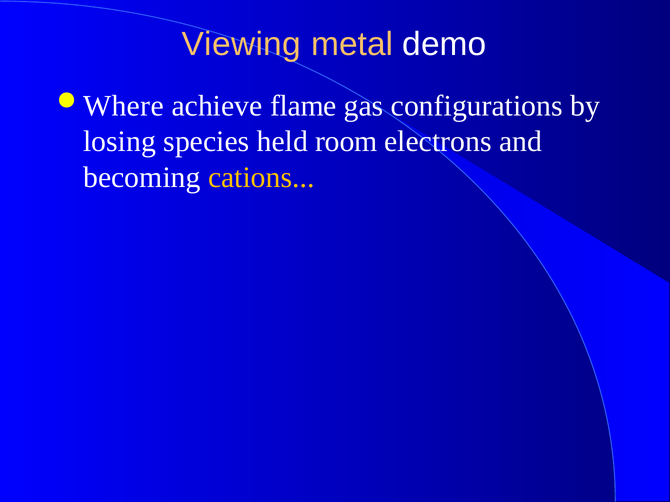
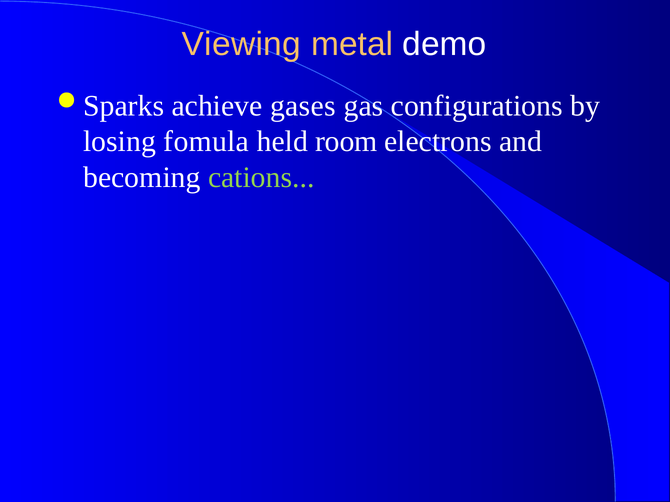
Where: Where -> Sparks (124, 106)
flame: flame -> gases (303, 106)
species: species -> fomula (206, 142)
cations colour: yellow -> light green (261, 177)
